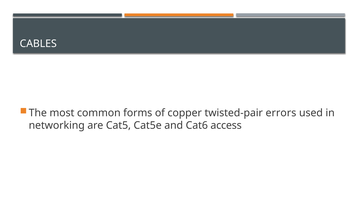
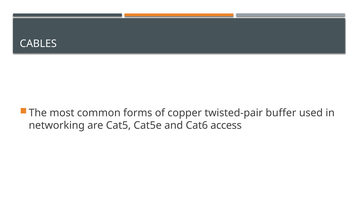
errors: errors -> buffer (281, 112)
